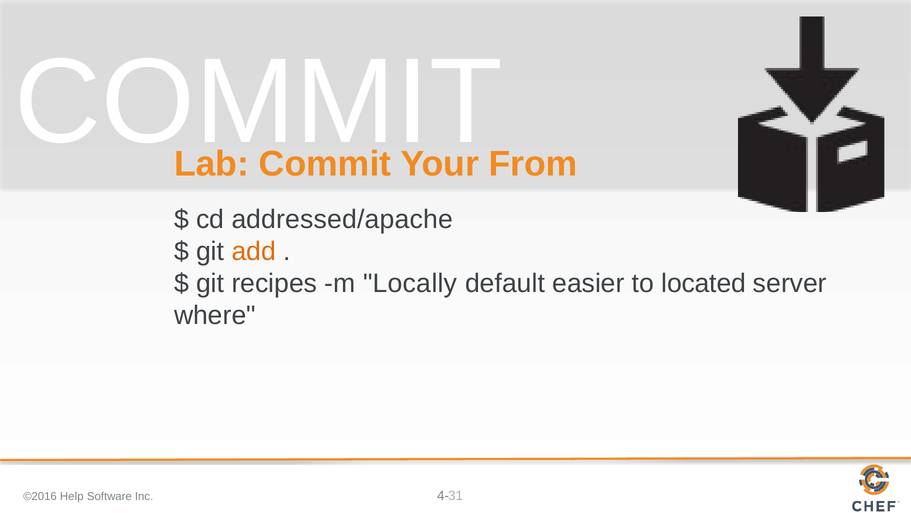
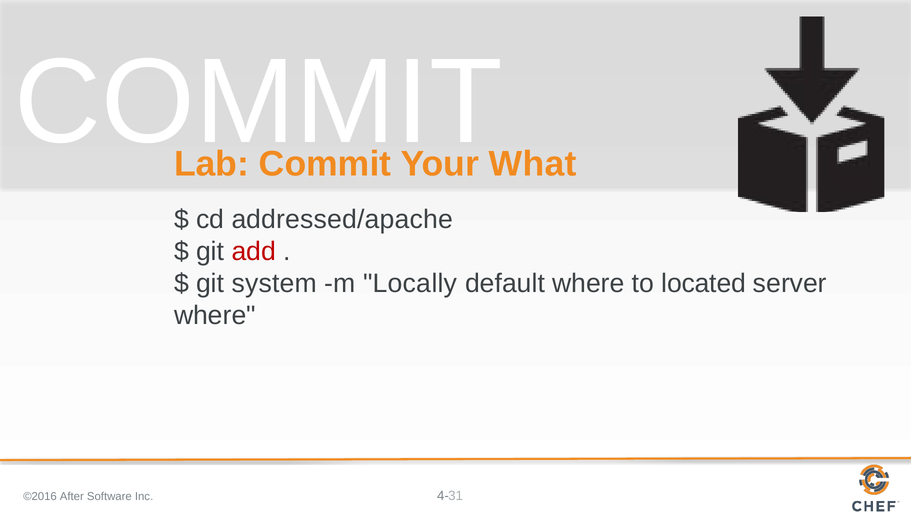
From: From -> What (533, 164)
add colour: orange -> red (254, 251)
recipes: recipes -> system (274, 283)
default easier: easier -> where (588, 283)
Help: Help -> After (72, 496)
